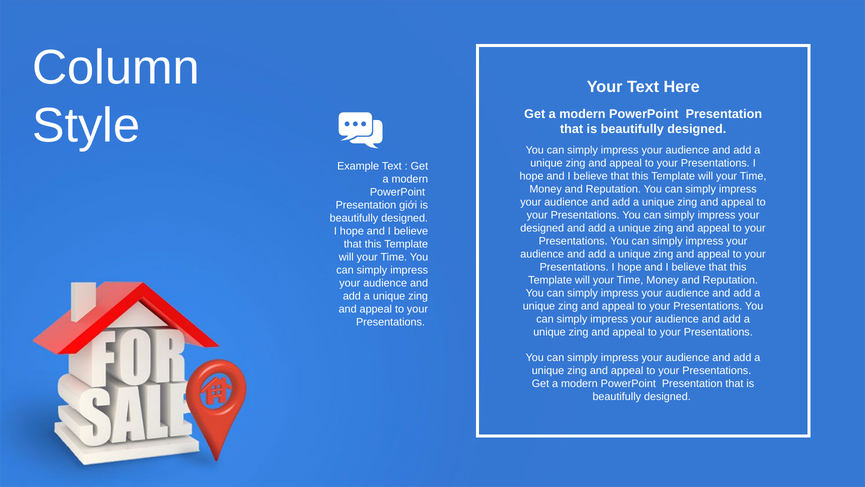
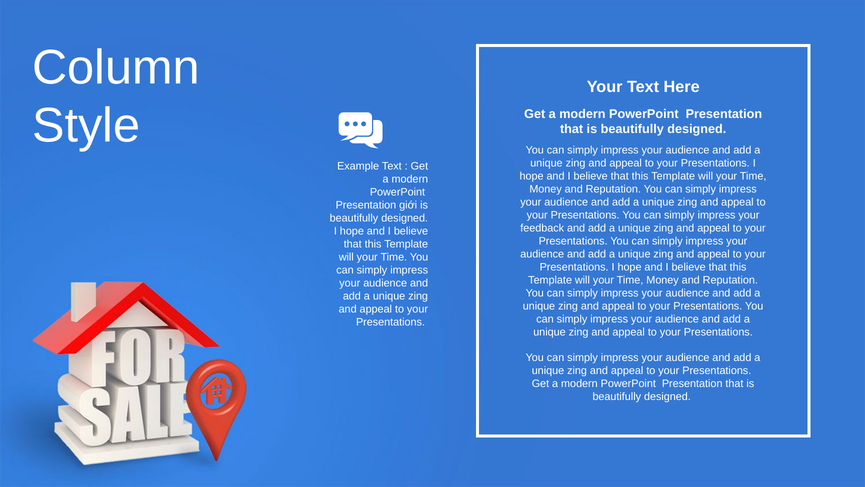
designed: designed -> feedback (542, 228)
